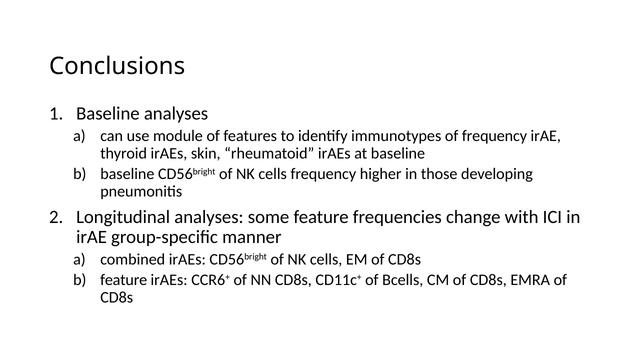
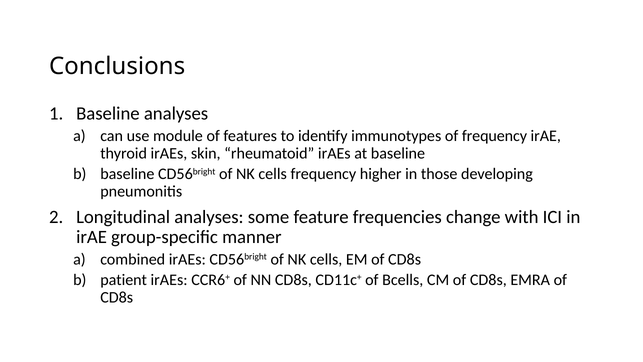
feature: feature -> patient (124, 280)
